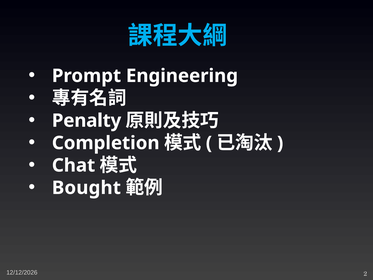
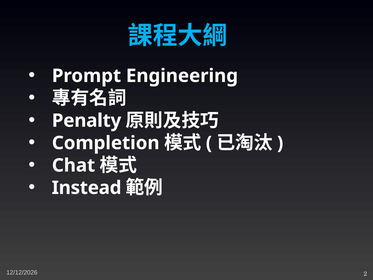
Bought: Bought -> Instead (87, 188)
